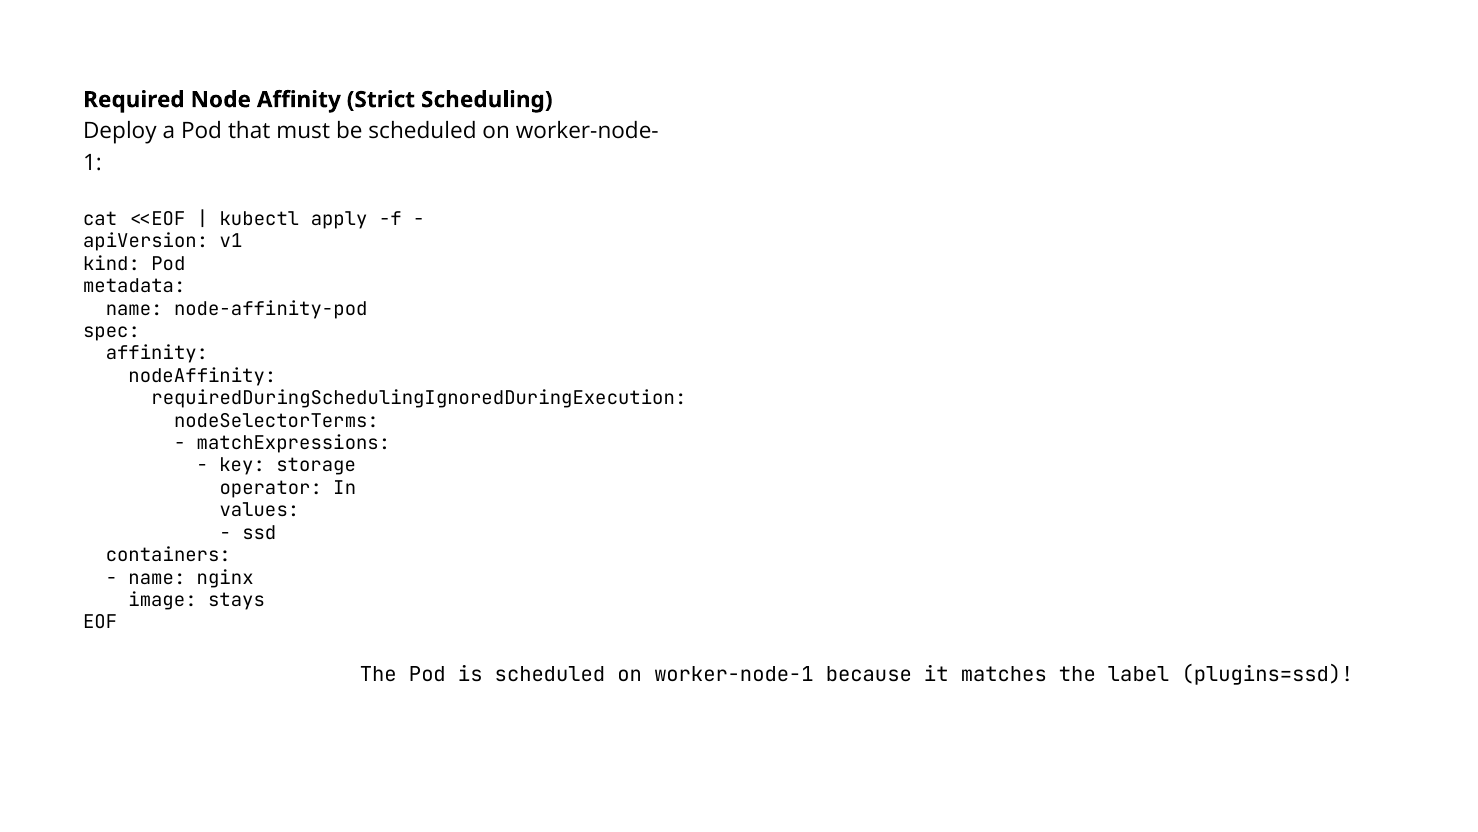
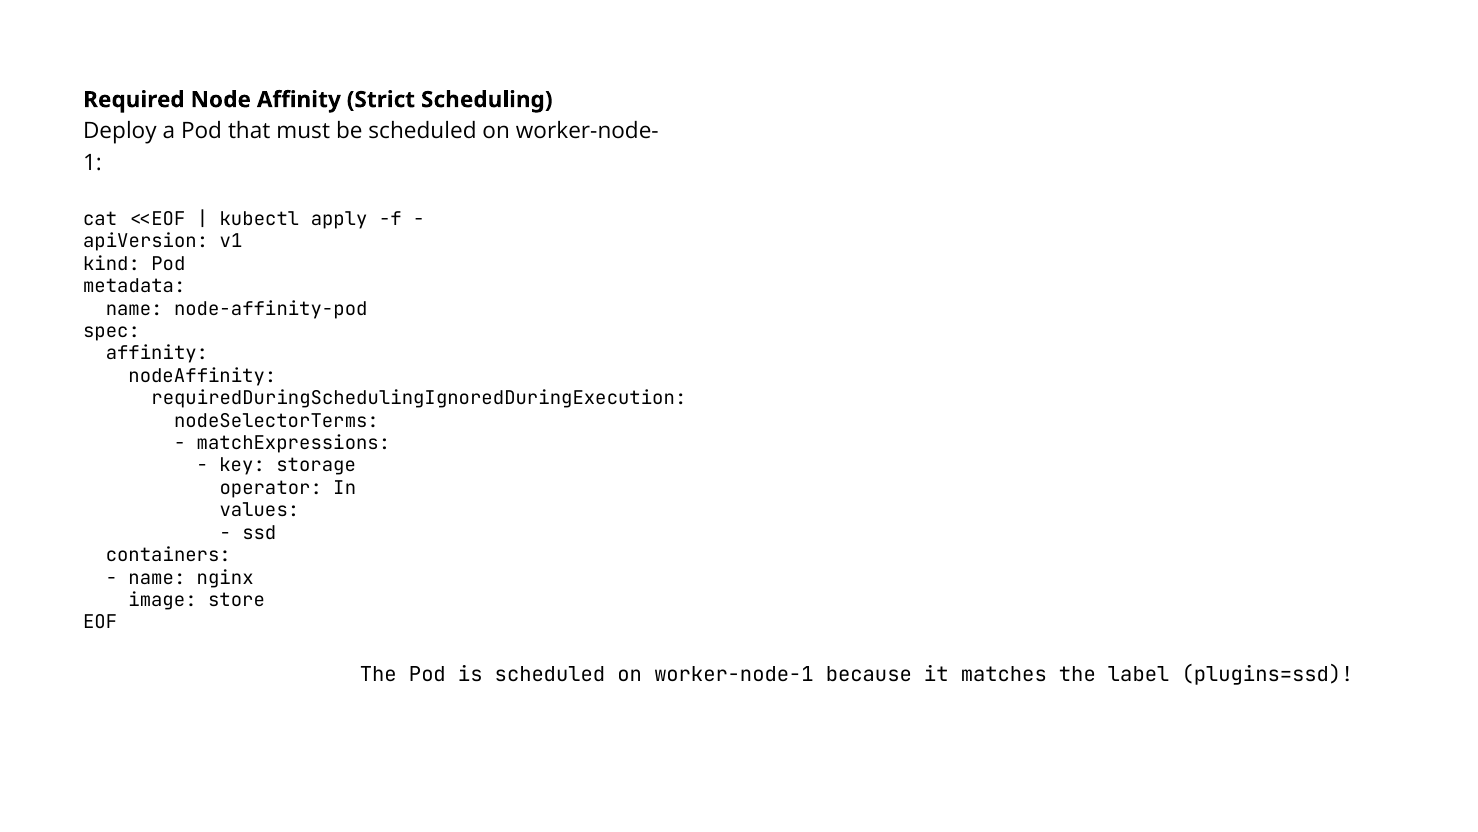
stays: stays -> store (237, 600)
